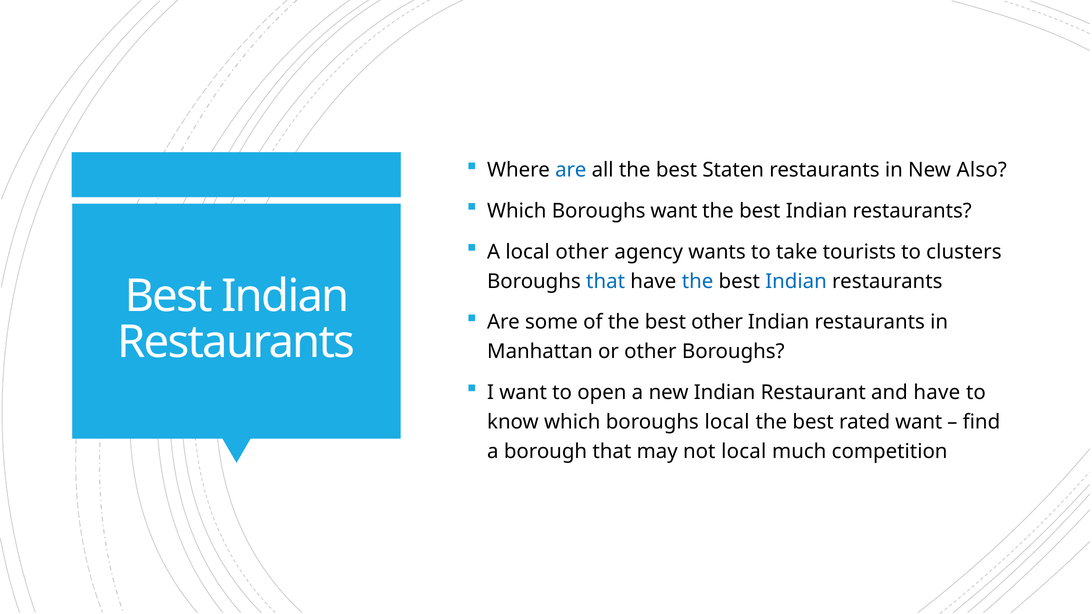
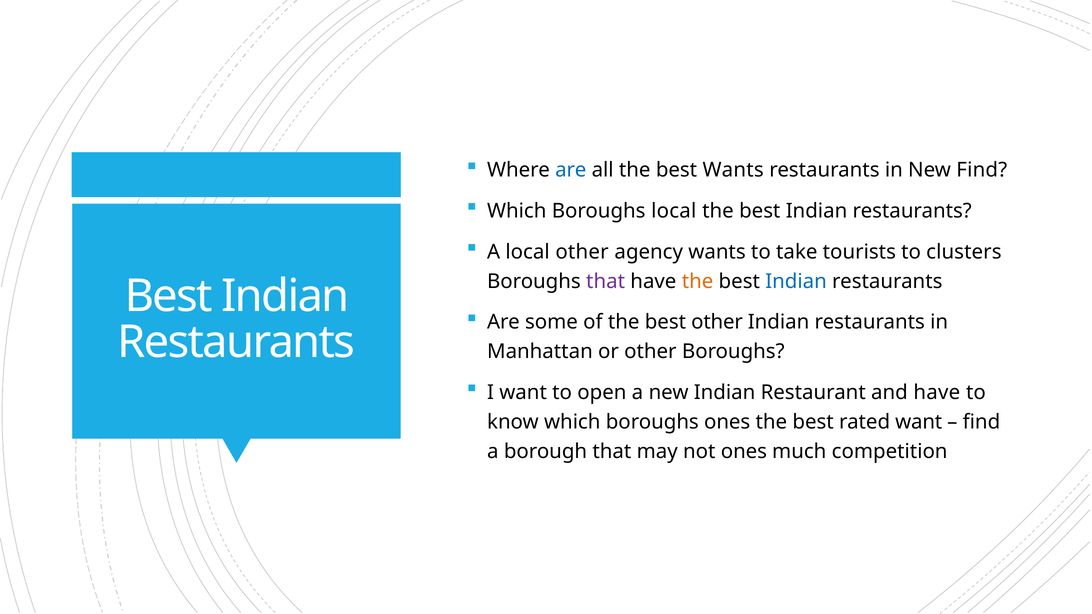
best Staten: Staten -> Wants (733, 170)
New Also: Also -> Find (982, 170)
Boroughs want: want -> local (674, 211)
that colour: blue -> purple (606, 281)
the colour: blue -> orange (698, 281)
boroughs local: local -> ones (727, 422)
not local: local -> ones (744, 451)
